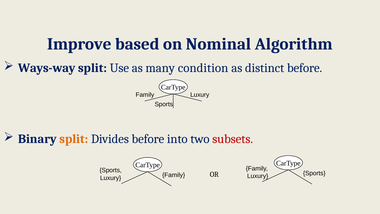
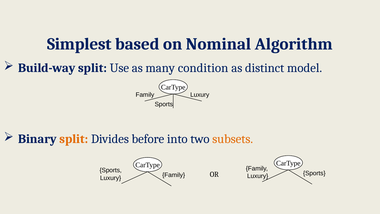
Improve: Improve -> Simplest (79, 44)
Ways-way: Ways-way -> Build-way (47, 68)
distinct before: before -> model (305, 68)
subsets colour: red -> orange (233, 139)
